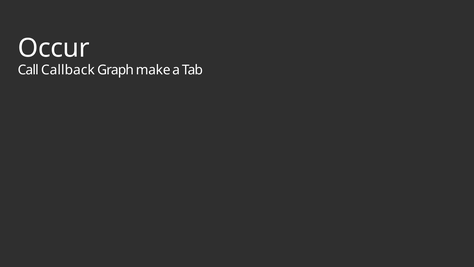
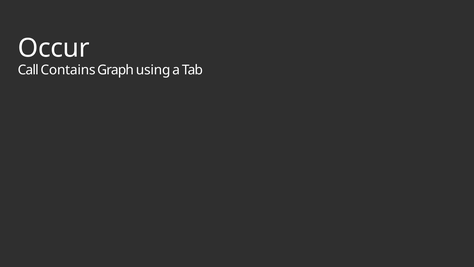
Callback: Callback -> Contains (68, 70)
make: make -> using (153, 70)
